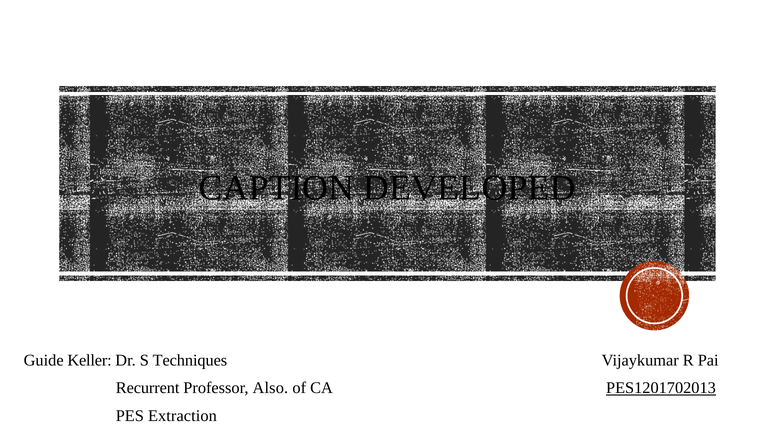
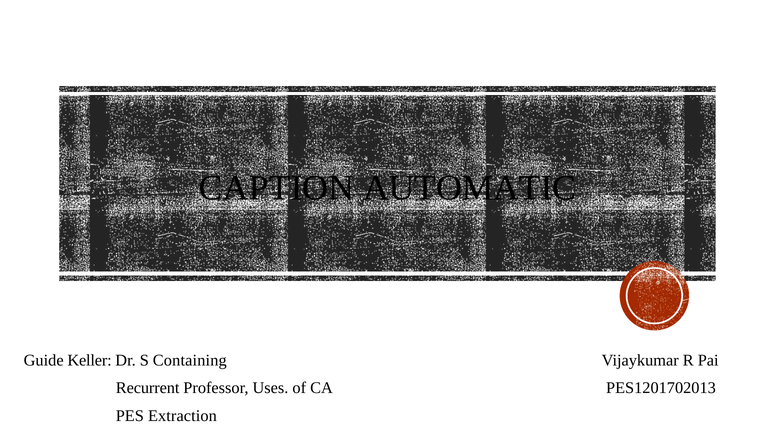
DEVELOPED: DEVELOPED -> AUTOMATIC (470, 188)
Techniques: Techniques -> Containing (190, 361)
Also: Also -> Uses (270, 388)
PES1201702013 underline: present -> none (661, 388)
